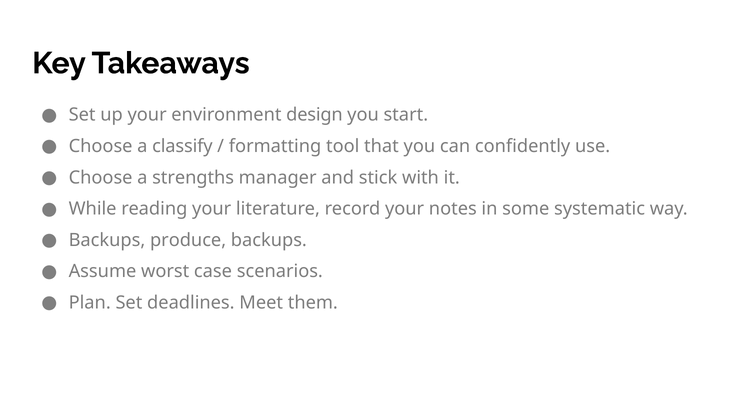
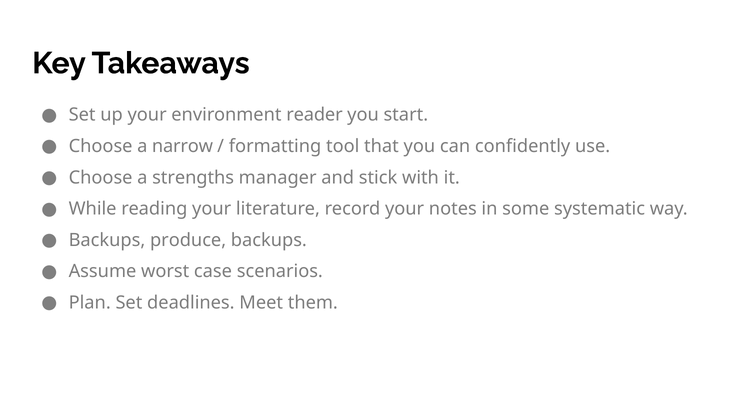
design: design -> reader (314, 115)
classify: classify -> narrow (182, 146)
